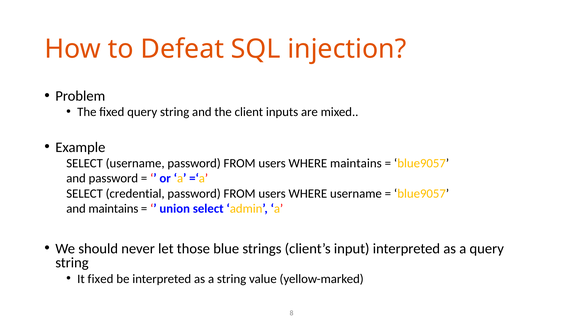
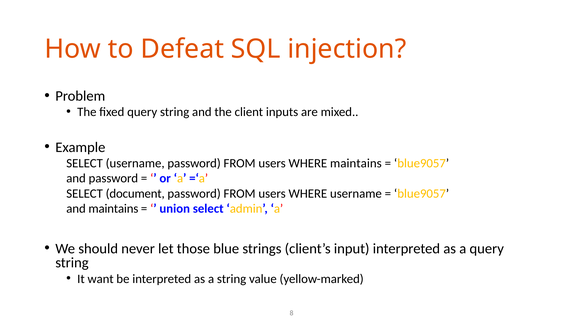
credential: credential -> document (135, 194)
It fixed: fixed -> want (101, 279)
